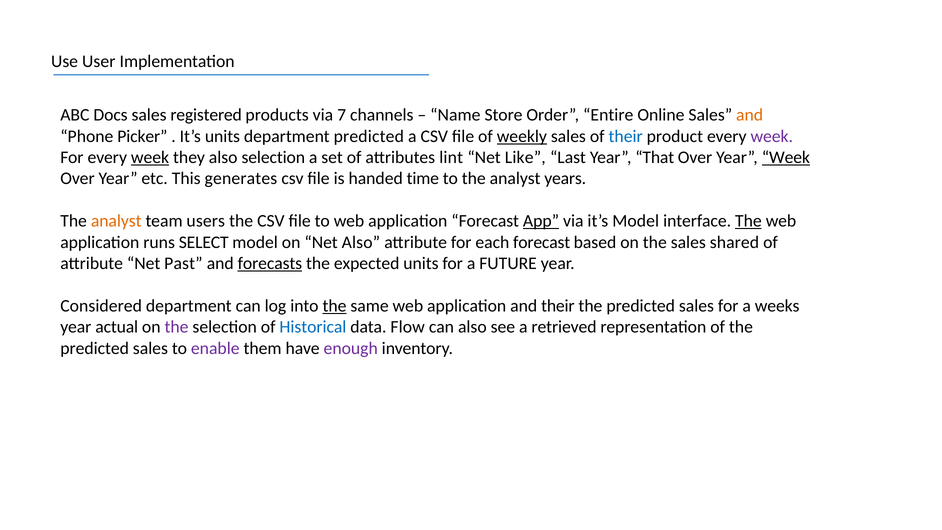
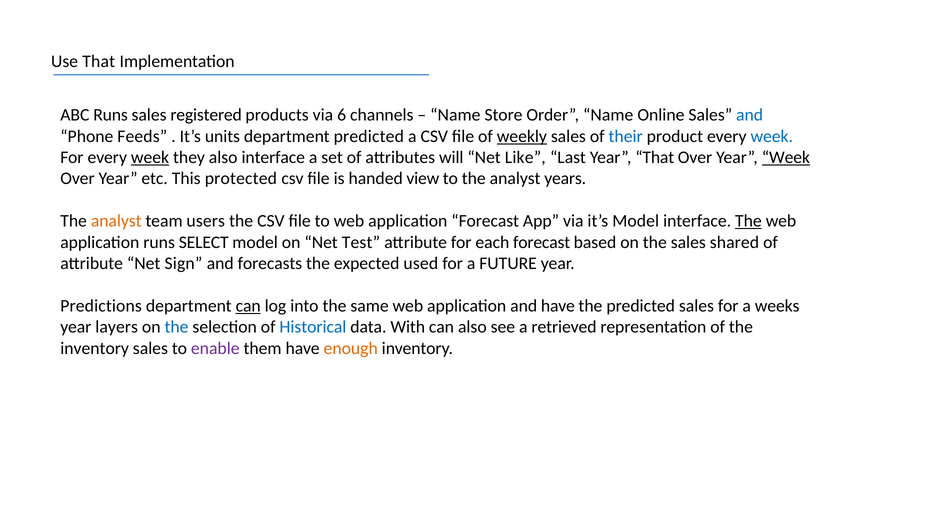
Use User: User -> That (99, 61)
ABC Docs: Docs -> Runs (111, 115)
7: 7 -> 6 (342, 115)
Order Entire: Entire -> Name (608, 115)
and colour: orange -> blue (750, 115)
Picker: Picker -> Feeds (142, 136)
week colour: purple -> blue (772, 136)
also selection: selection -> interface (273, 157)
lint: lint -> will (451, 157)
generates: generates -> protected (241, 179)
time: time -> view (423, 179)
App underline: present -> none (541, 221)
Net Also: Also -> Test (361, 242)
Past: Past -> Sign (183, 263)
forecasts underline: present -> none (270, 263)
expected units: units -> used (421, 263)
Considered: Considered -> Predictions (101, 306)
can underline: none -> present (248, 306)
the underline: present -> none (334, 306)
and their: their -> have (558, 306)
actual: actual -> layers (117, 327)
the colour: purple -> blue (177, 327)
Flow: Flow -> With (408, 327)
predicted: predicted -> inventory (95, 348)
enough colour: purple -> orange (351, 348)
